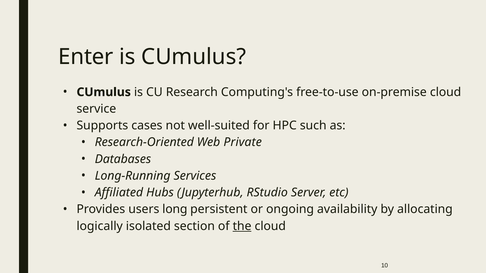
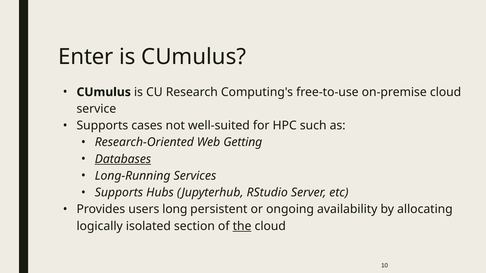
Private: Private -> Getting (243, 143)
Databases underline: none -> present (123, 159)
Affiliated: Affiliated -> Supports (119, 193)
